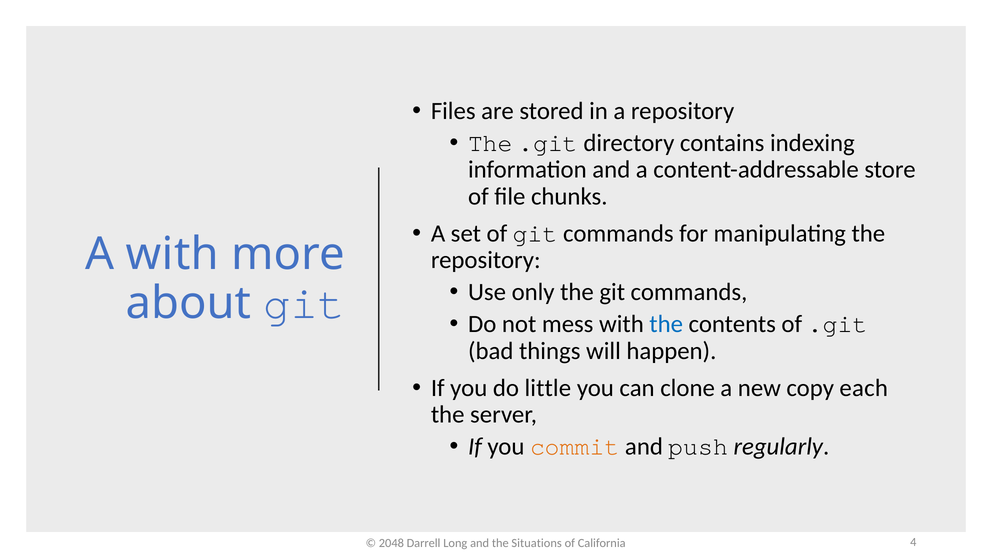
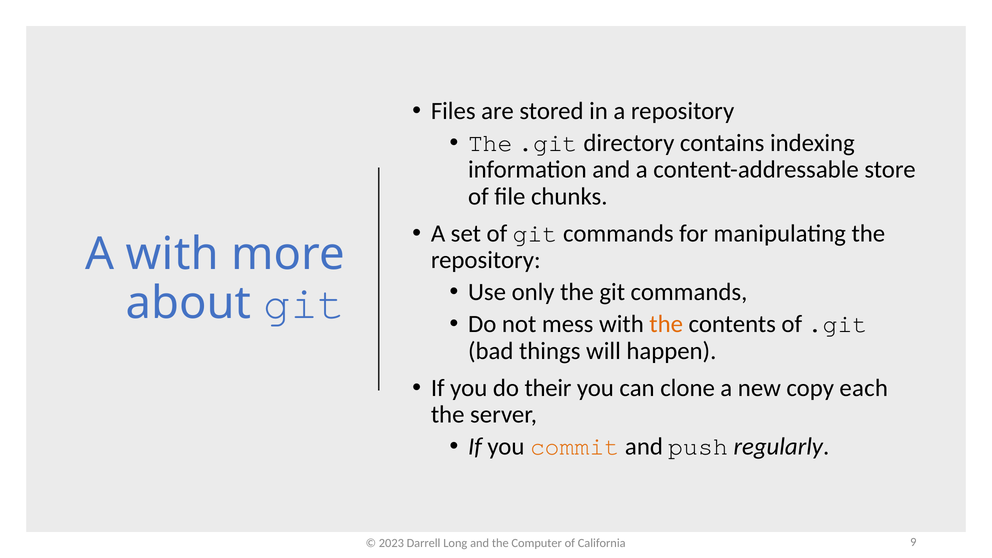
the colour: blue -> orange (666, 324)
little: little -> their (548, 388)
2048: 2048 -> 2023 (391, 543)
Situations: Situations -> Computer (537, 543)
4: 4 -> 9 (913, 542)
